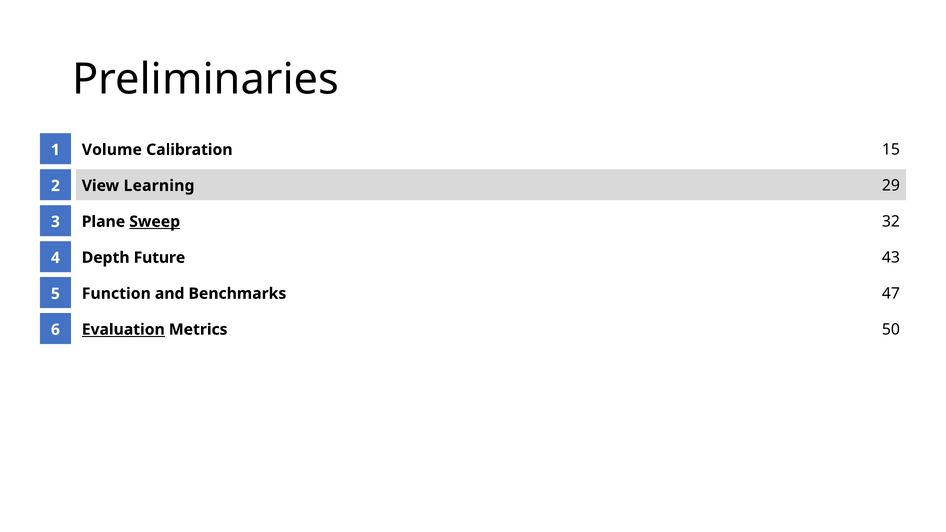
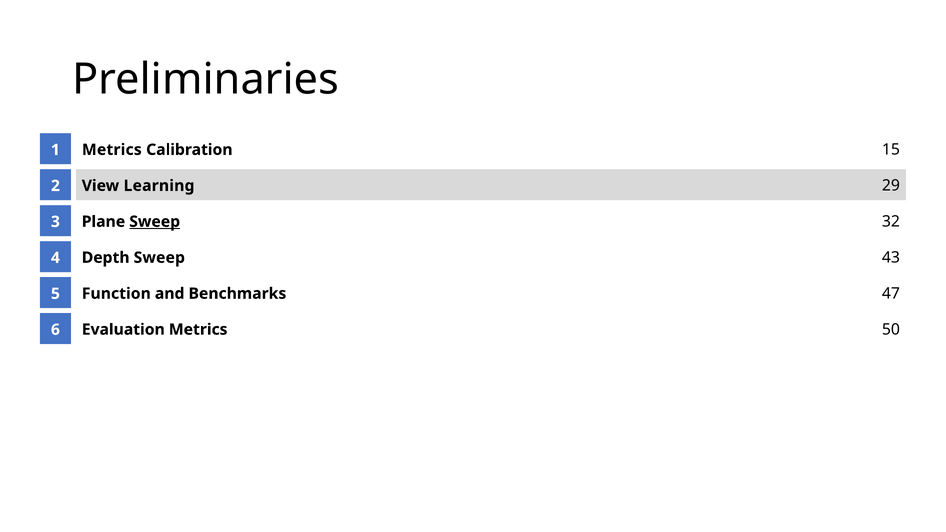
Volume: Volume -> Metrics (112, 150)
Depth Future: Future -> Sweep (159, 258)
Evaluation underline: present -> none (123, 330)
